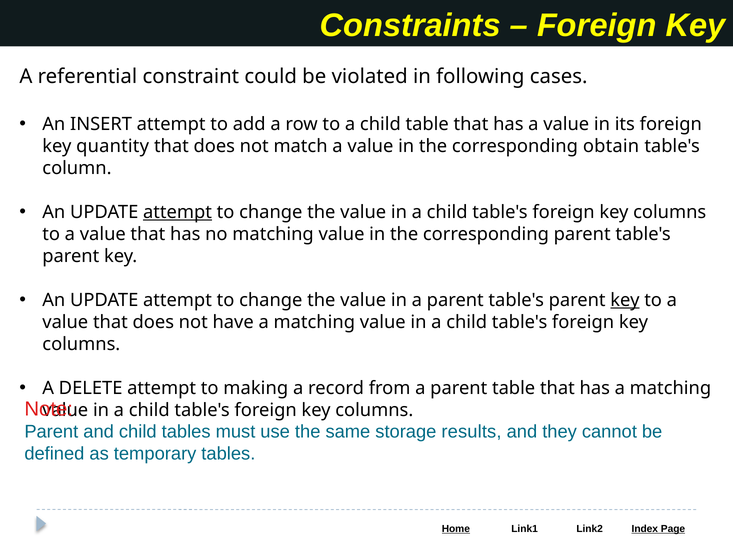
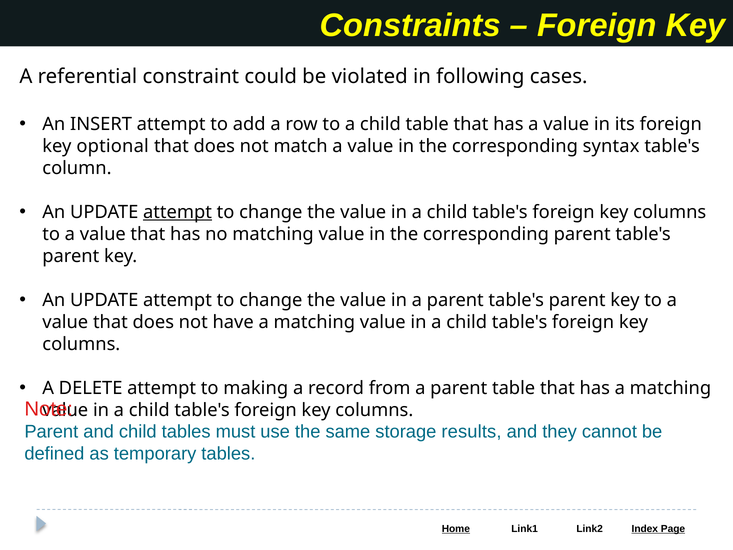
quantity: quantity -> optional (113, 146)
obtain: obtain -> syntax (611, 146)
key underline: present -> none (625, 300)
